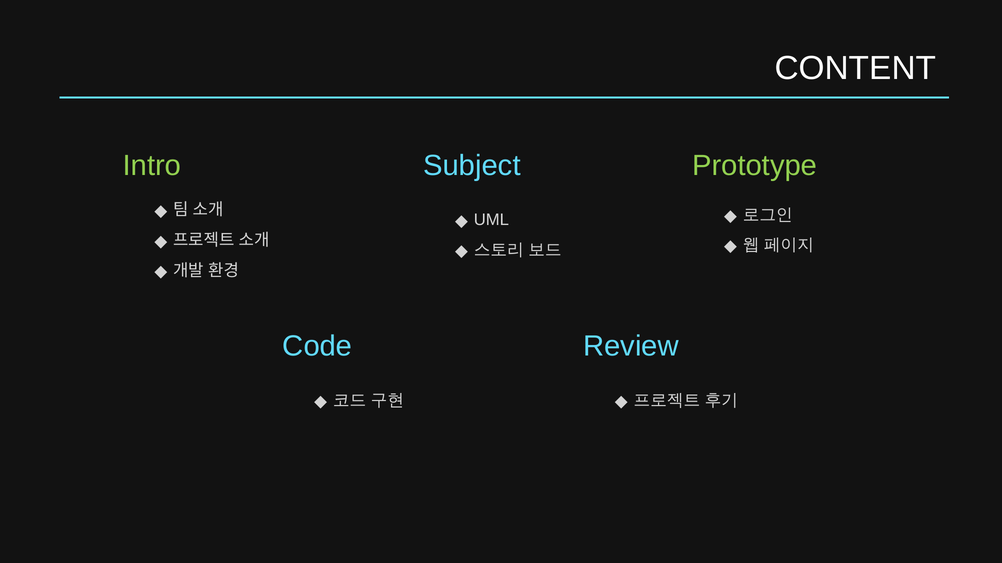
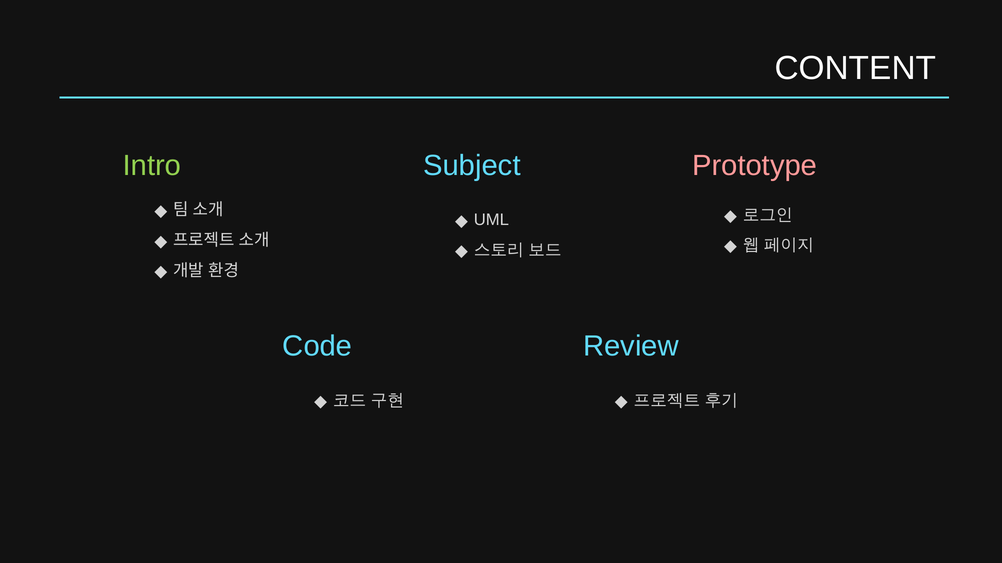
Prototype colour: light green -> pink (755, 166)
